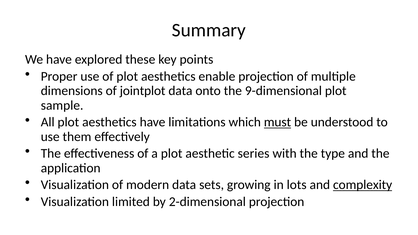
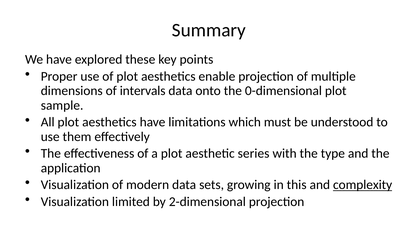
jointplot: jointplot -> intervals (143, 91)
9-dimensional: 9-dimensional -> 0-dimensional (283, 91)
must underline: present -> none (277, 122)
lots: lots -> this (297, 185)
